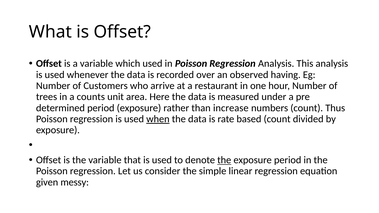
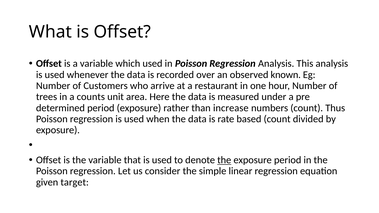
having: having -> known (286, 75)
when underline: present -> none (158, 119)
messy: messy -> target (75, 182)
